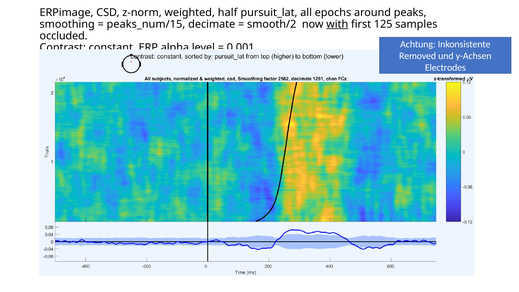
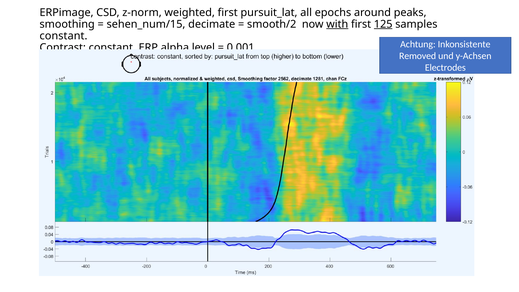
weighted half: half -> first (228, 12)
peaks_num/15: peaks_num/15 -> sehen_num/15 (146, 24)
125 underline: none -> present (383, 24)
occluded: occluded -> constant (64, 36)
